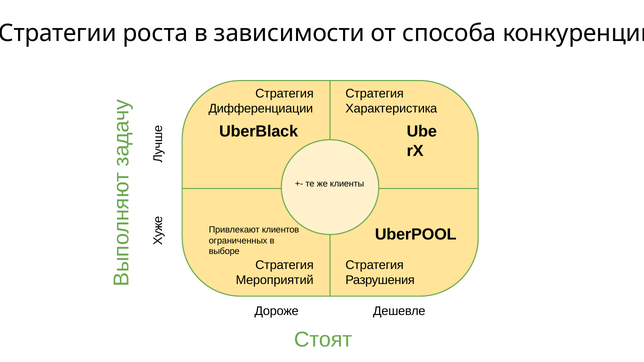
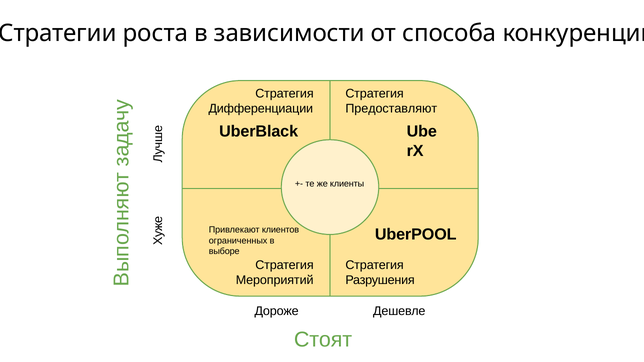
Характеристика: Характеристика -> Предоставляют (391, 108)
